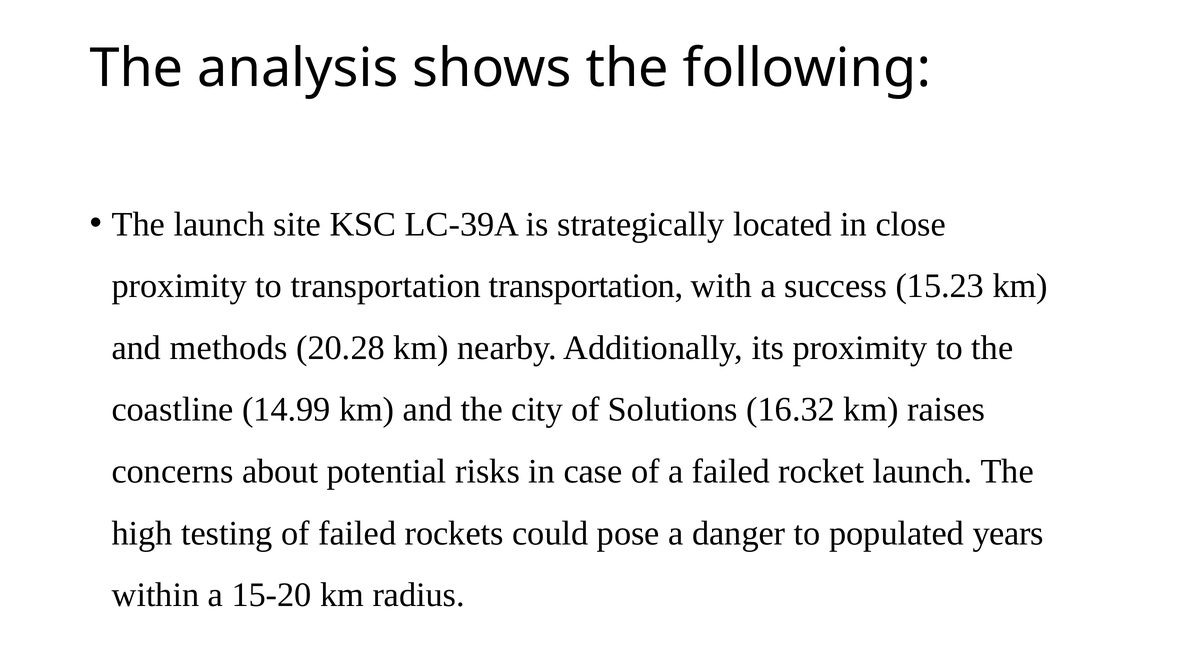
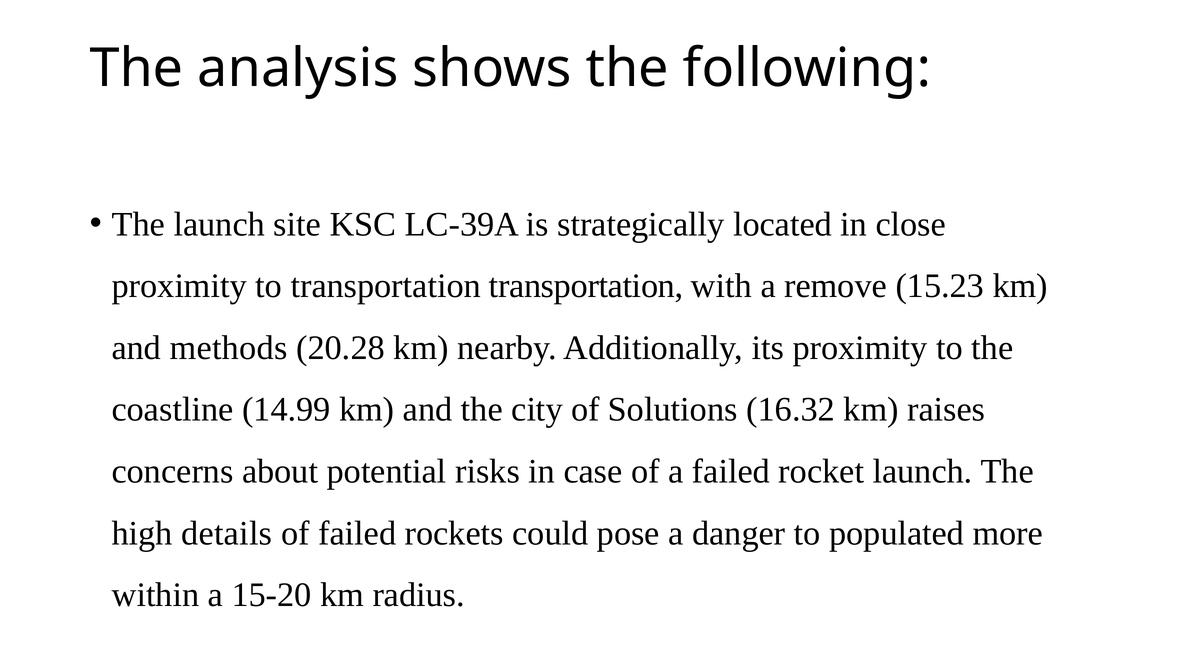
success: success -> remove (836, 286)
testing: testing -> details (227, 534)
years: years -> more (1008, 534)
